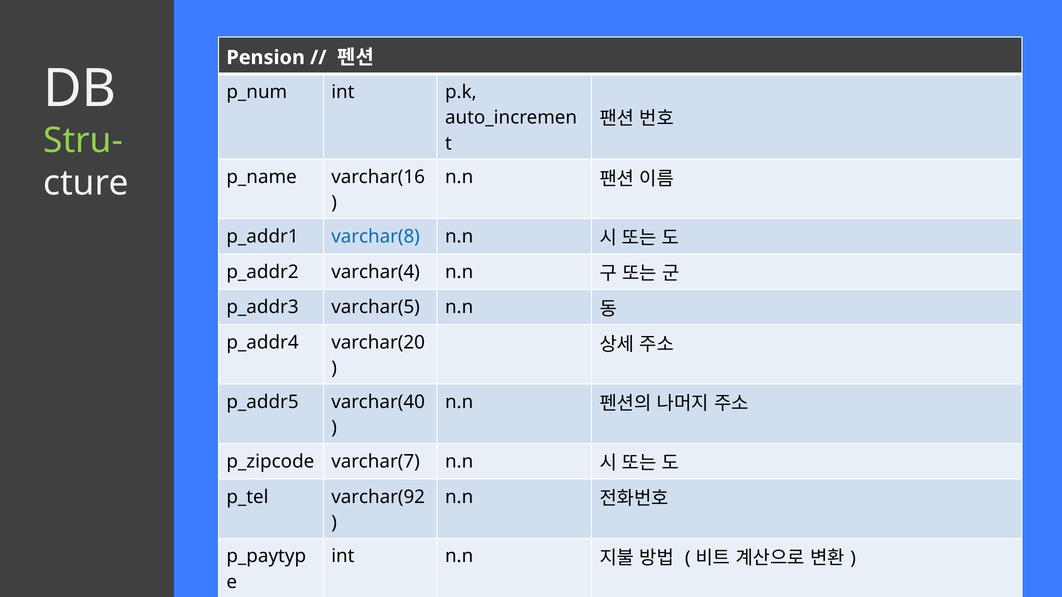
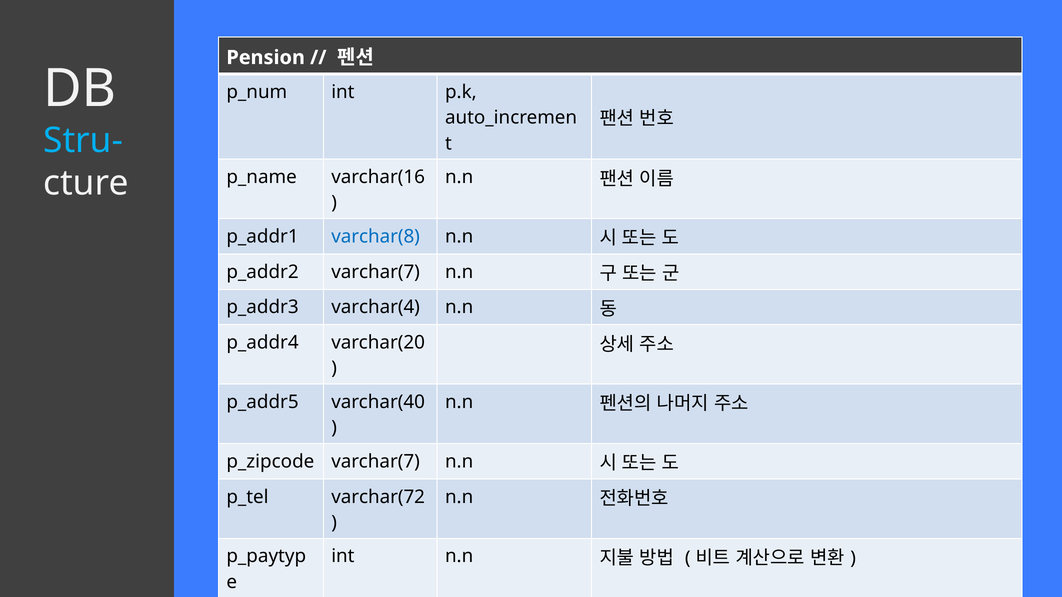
Stru- colour: light green -> light blue (83, 141)
varchar(4: varchar(4 -> varchar(7 (376, 272)
varchar(5: varchar(5 -> varchar(4 (376, 307)
varchar(92: varchar(92 -> varchar(72 (378, 497)
